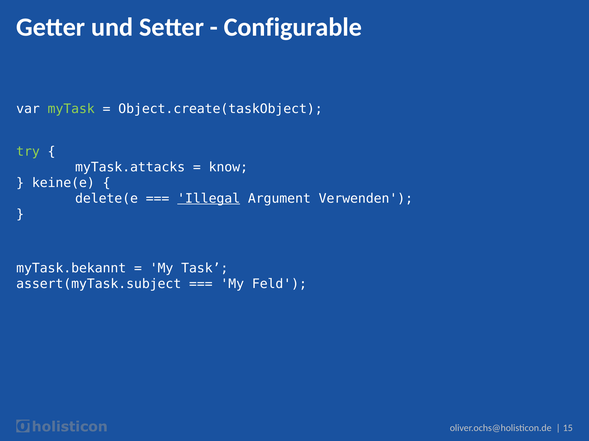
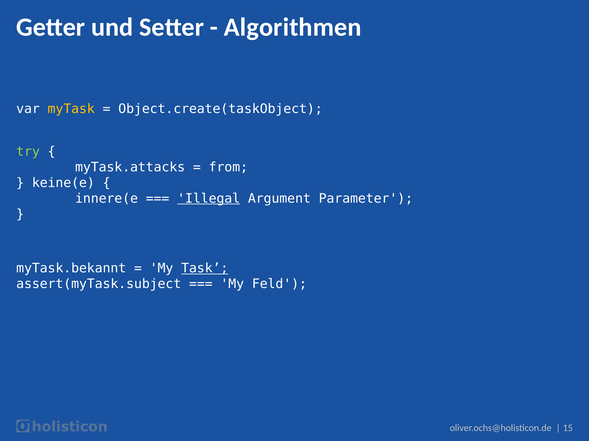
Configurable: Configurable -> Algorithmen (293, 27)
myTask colour: light green -> yellow (71, 109)
know: know -> from (228, 167)
delete(e: delete(e -> innere(e (107, 199)
Verwenden: Verwenden -> Parameter (366, 199)
Task underline: none -> present (205, 269)
